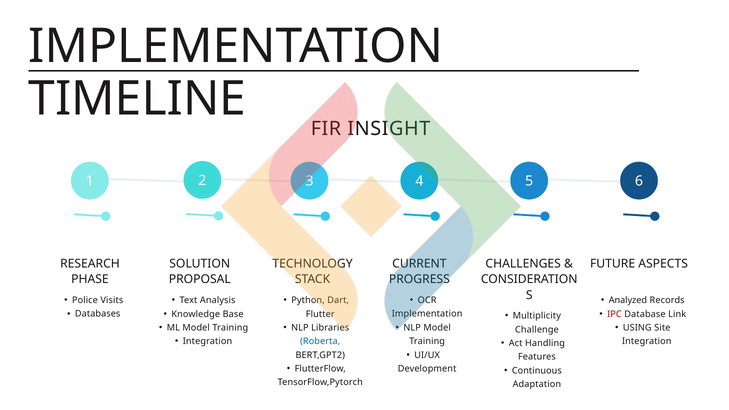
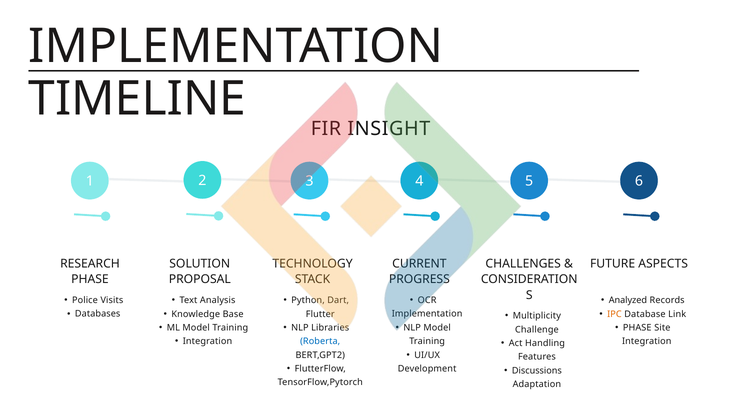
IPC colour: red -> orange (614, 314)
USING: USING -> PHASE (637, 328)
Continuous: Continuous -> Discussions (537, 371)
